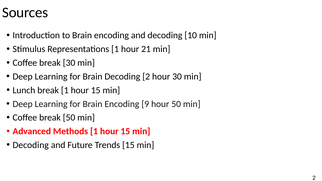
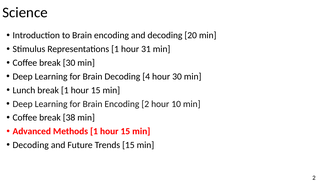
Sources: Sources -> Science (25, 12)
10: 10 -> 20 (191, 35)
21: 21 -> 31 (146, 49)
Decoding 2: 2 -> 4 (146, 77)
Encoding 9: 9 -> 2 (145, 104)
hour 50: 50 -> 10 (176, 104)
break 50: 50 -> 38 (69, 118)
